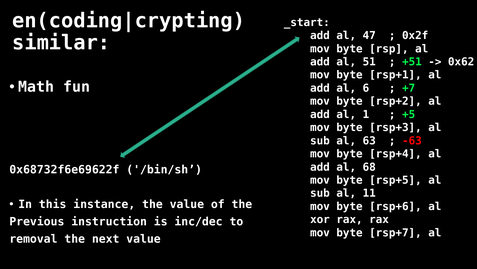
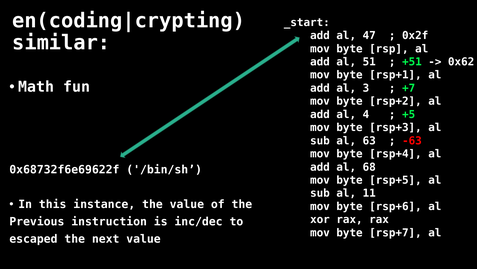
6: 6 -> 3 (366, 88)
1: 1 -> 4 (366, 114)
removal: removal -> escaped (33, 238)
